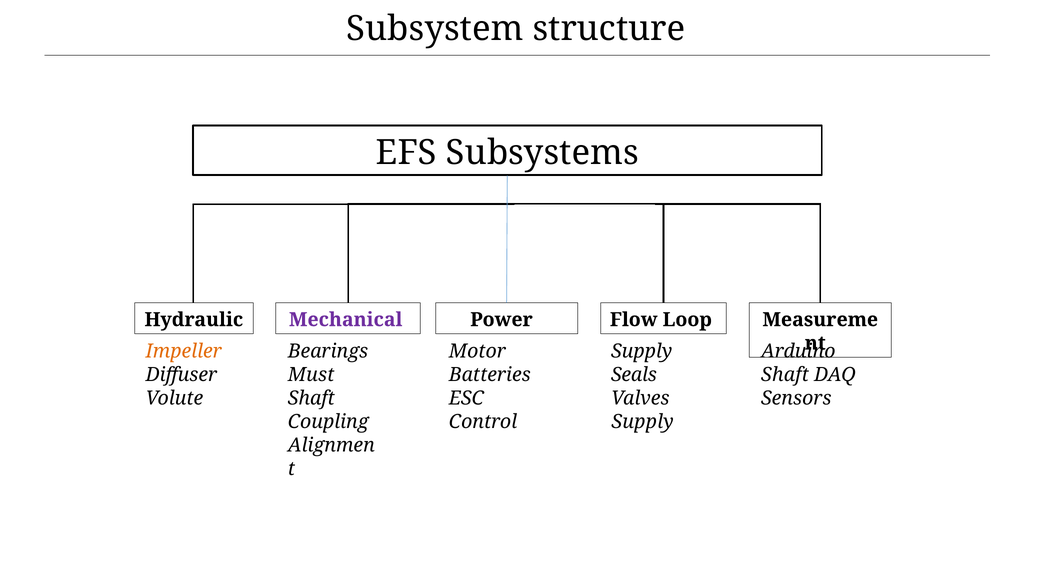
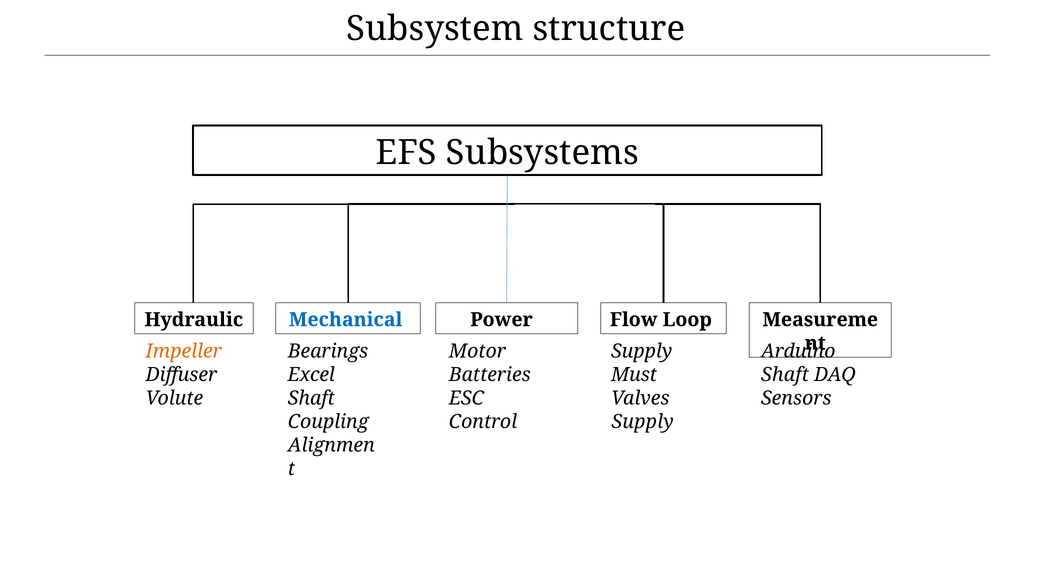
Mechanical colour: purple -> blue (346, 320)
Must: Must -> Excel (311, 375)
Seals: Seals -> Must (634, 375)
